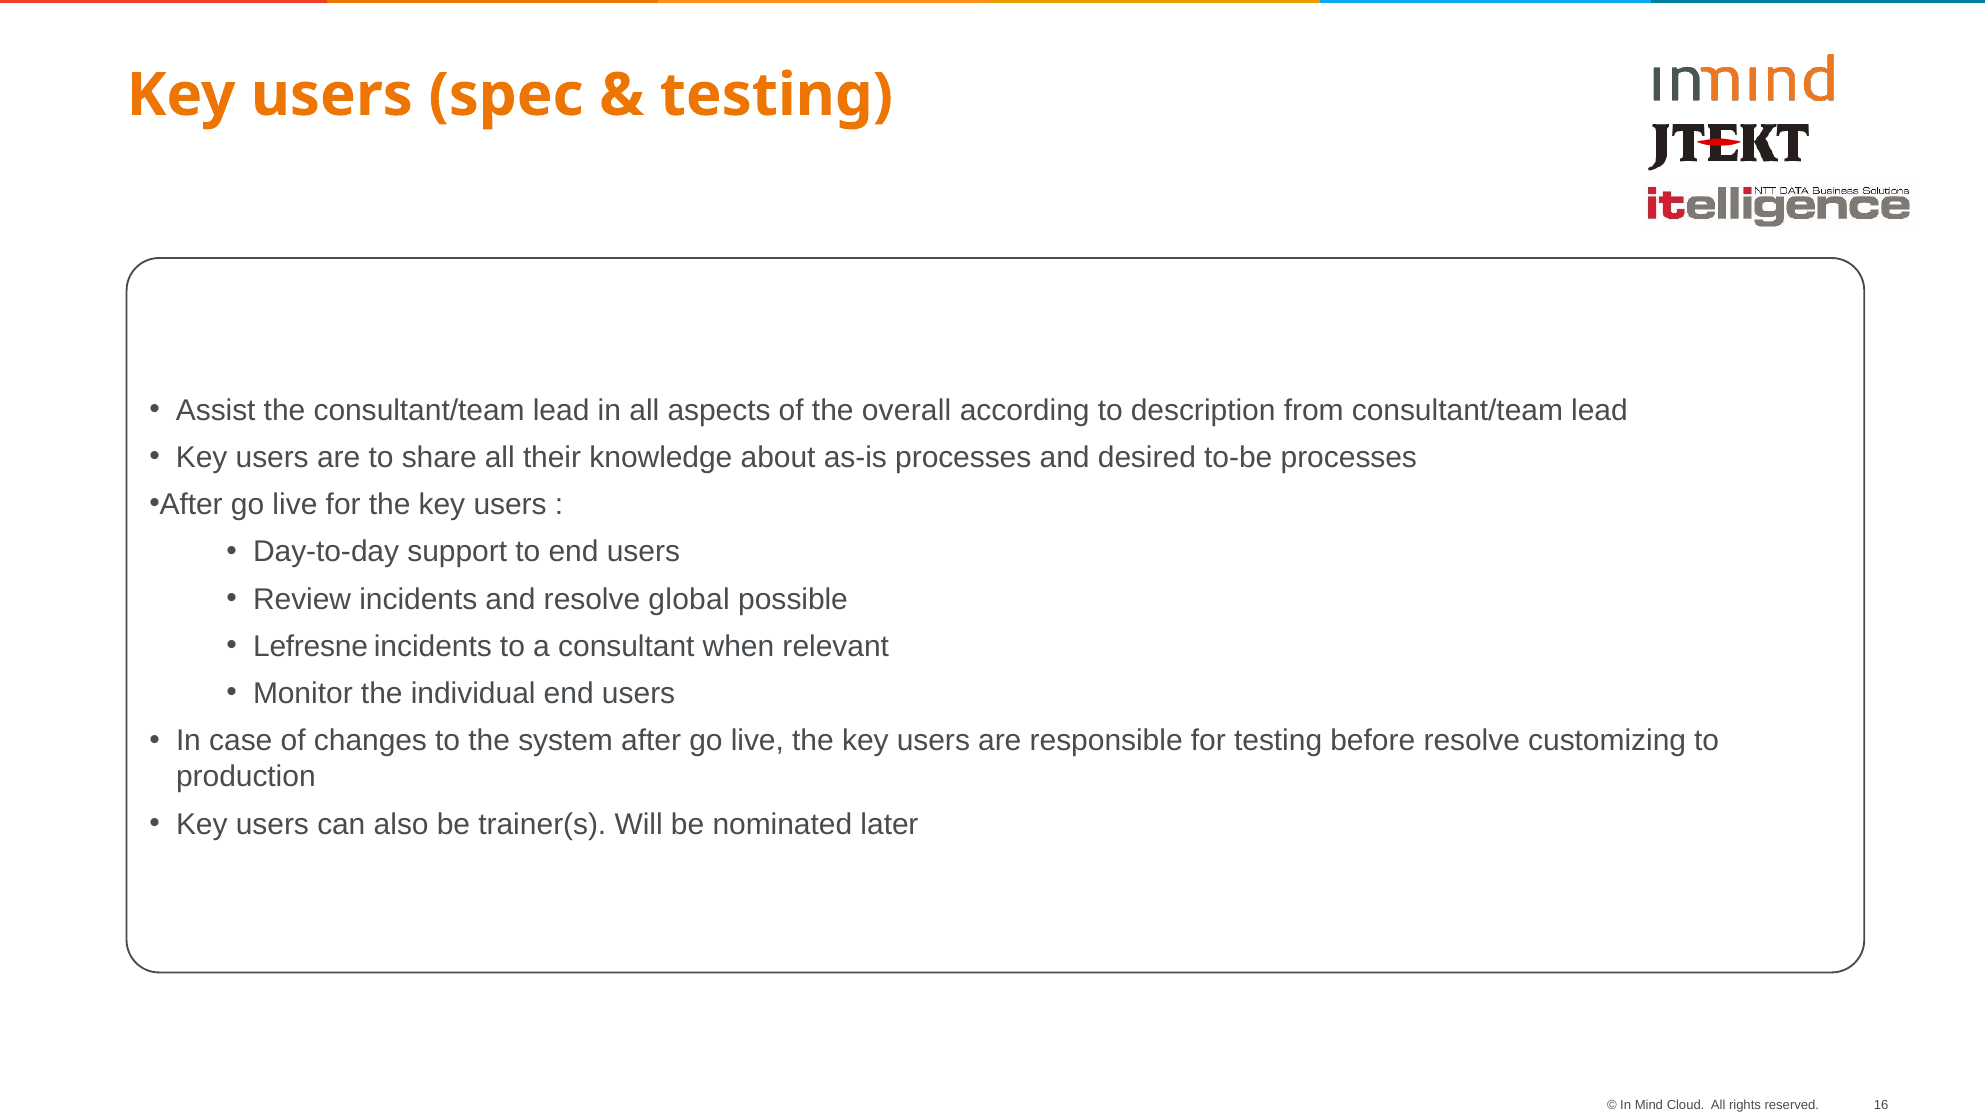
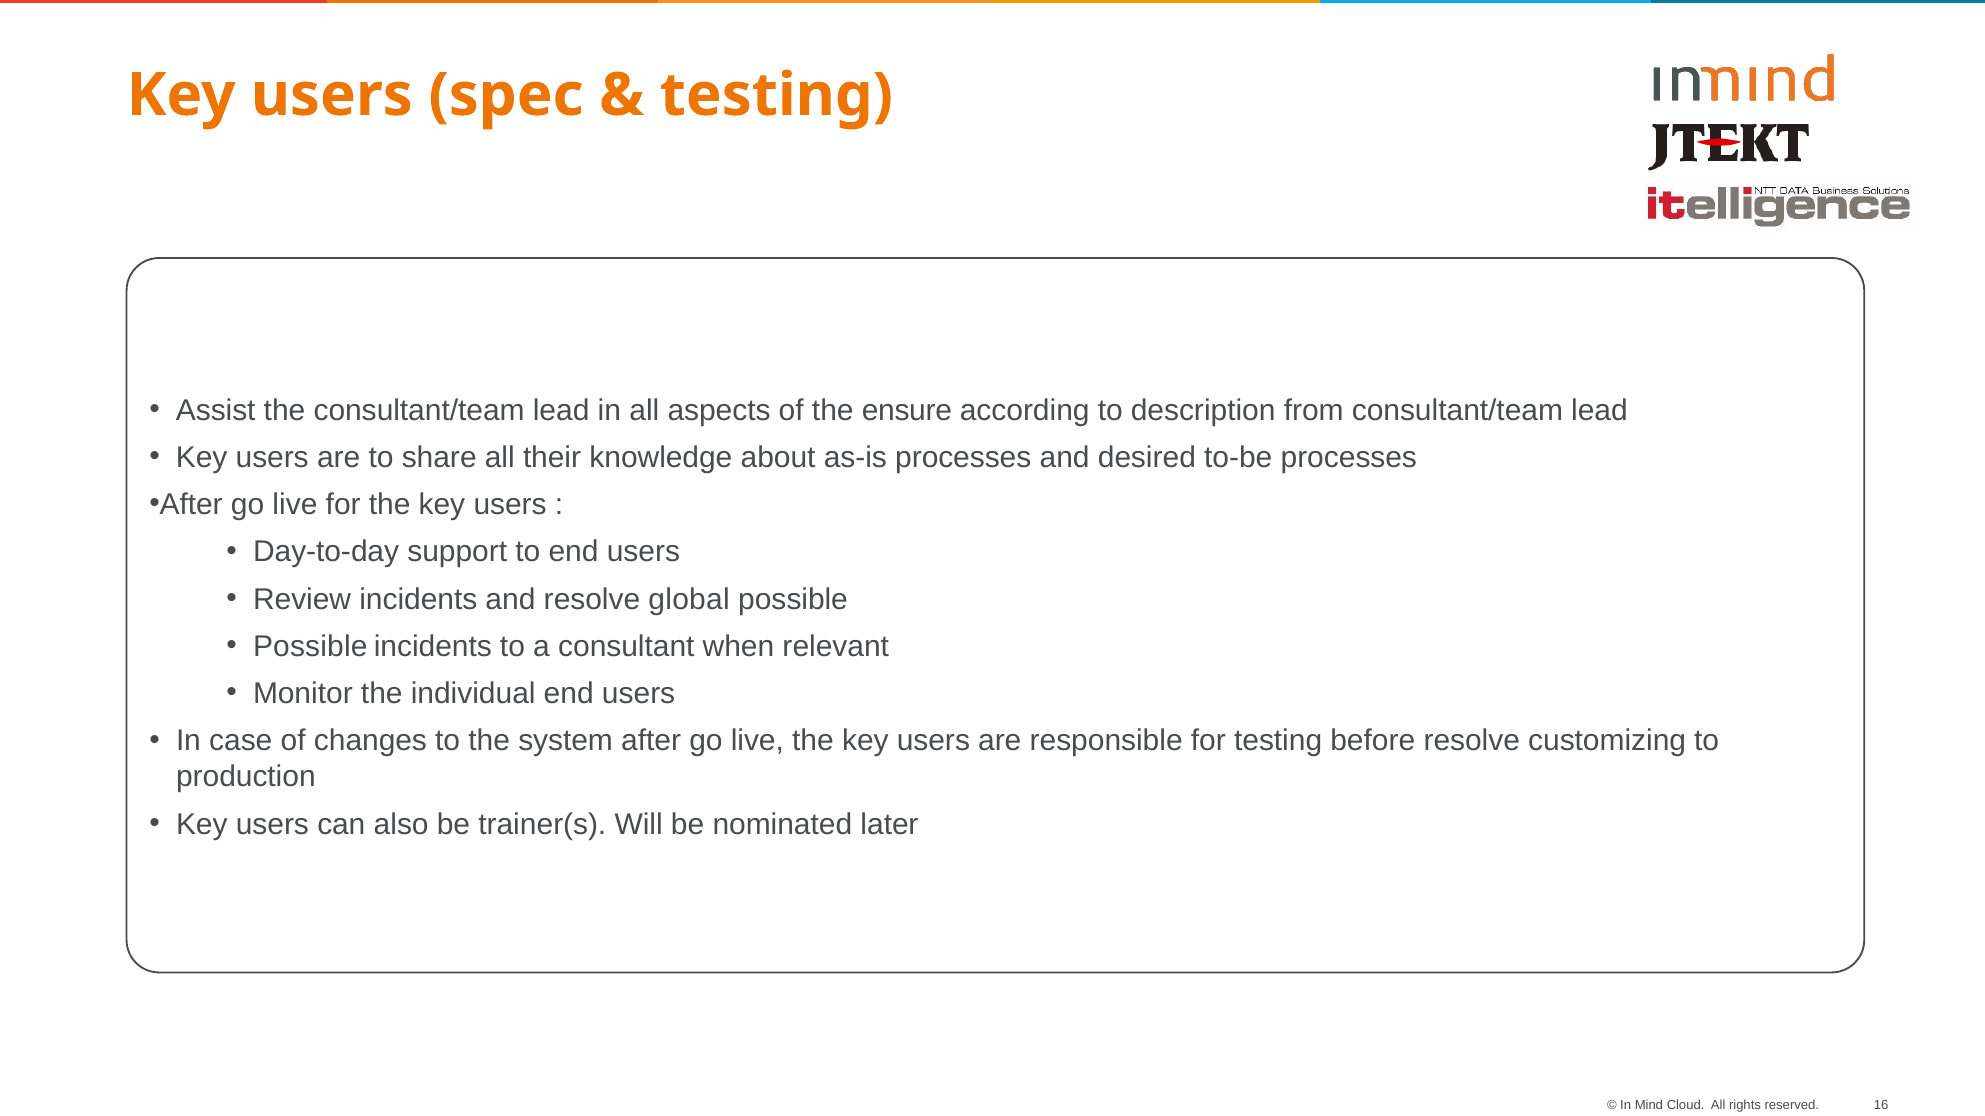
overall: overall -> ensure (907, 411)
Lefresne: Lefresne -> Possible (310, 647)
